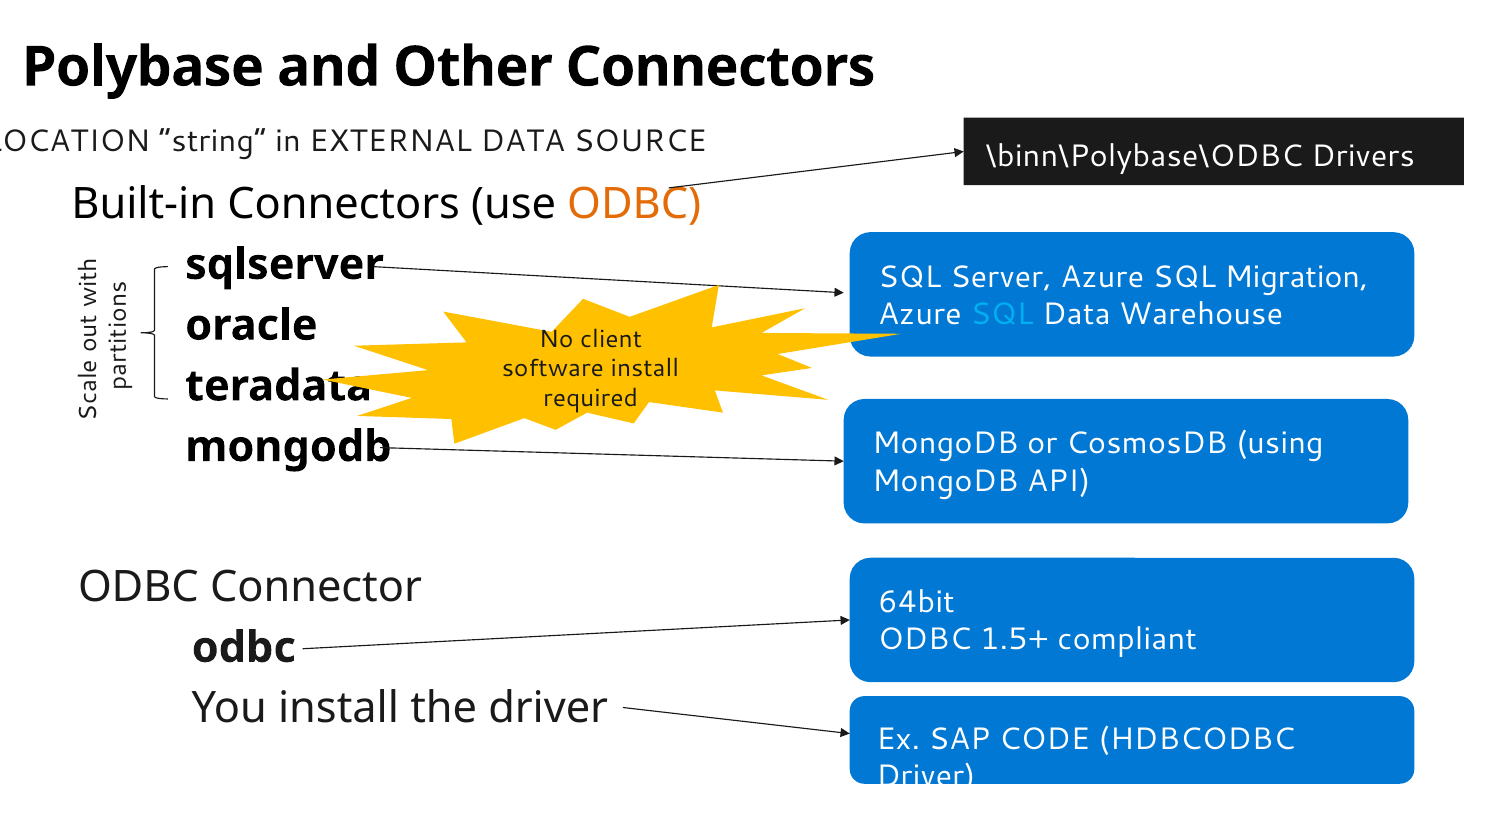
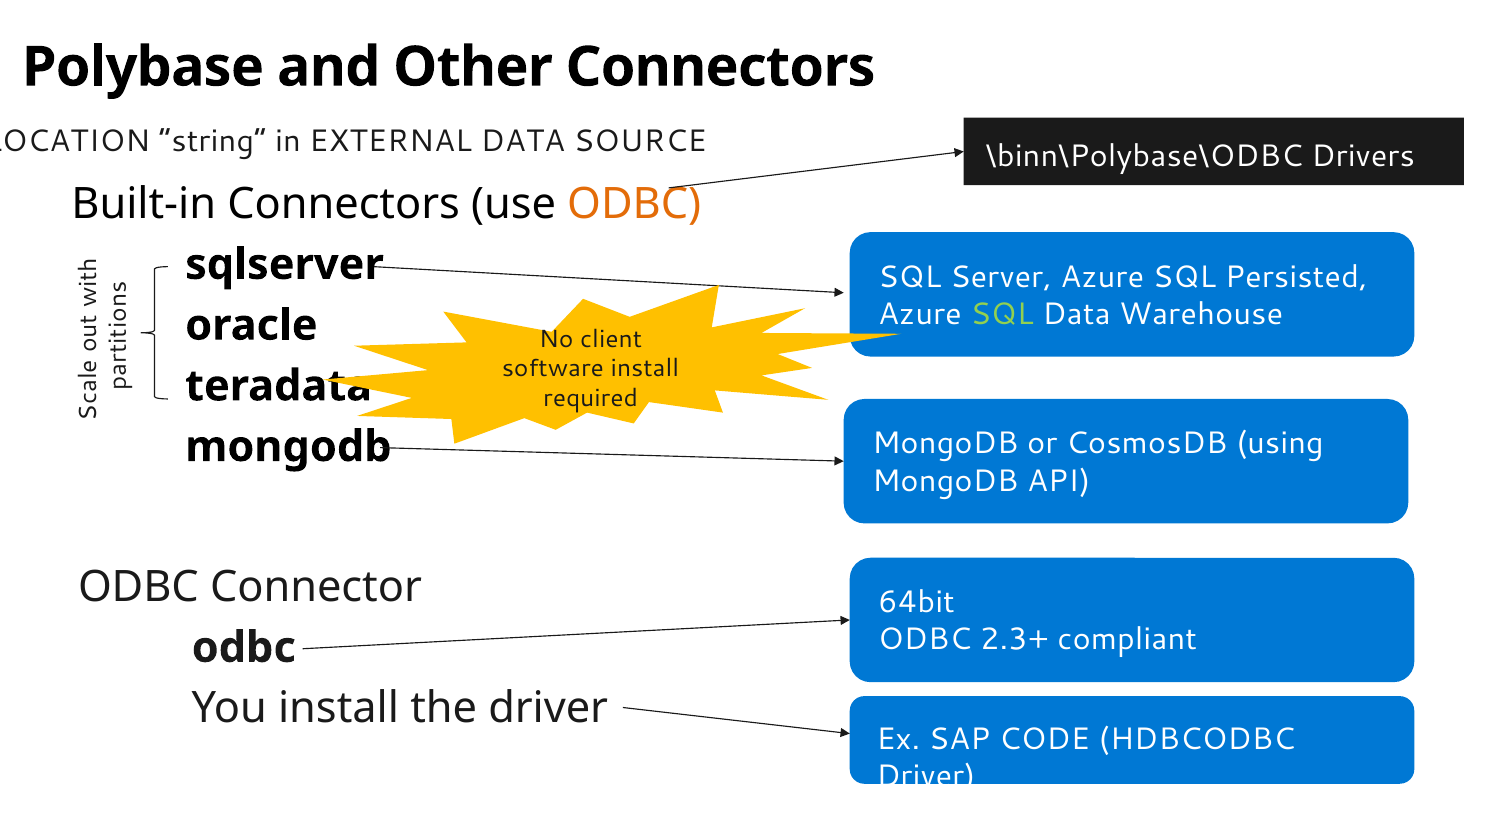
Migration: Migration -> Persisted (1296, 277)
SQL colour: light blue -> light green (1002, 314)
1.5+: 1.5+ -> 2.3+ (1014, 639)
